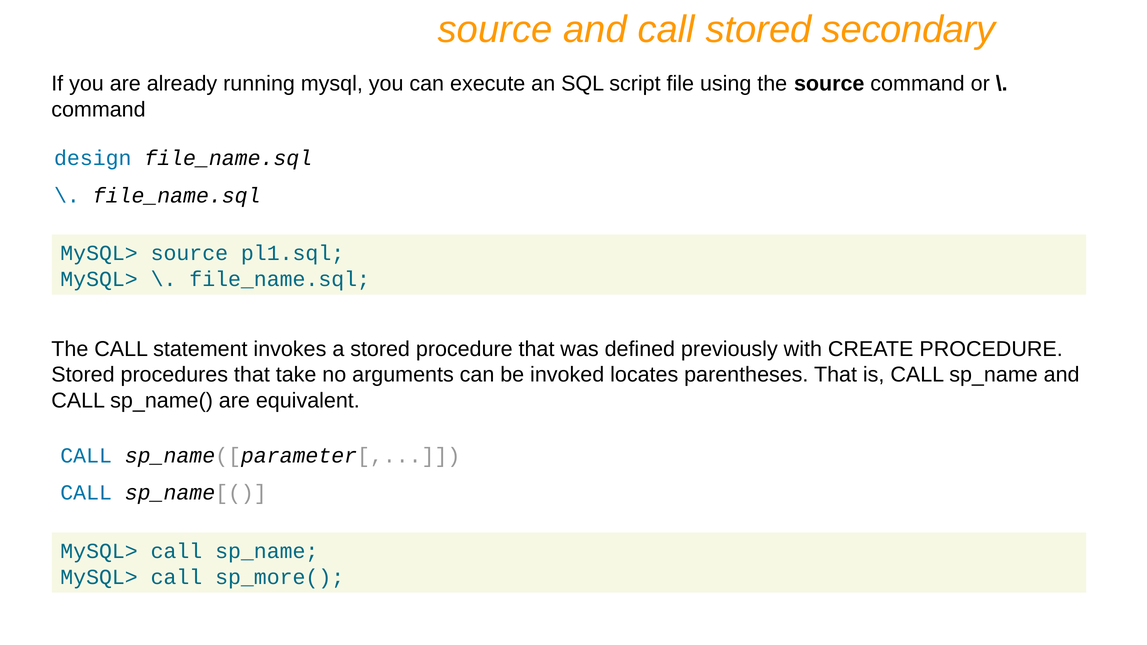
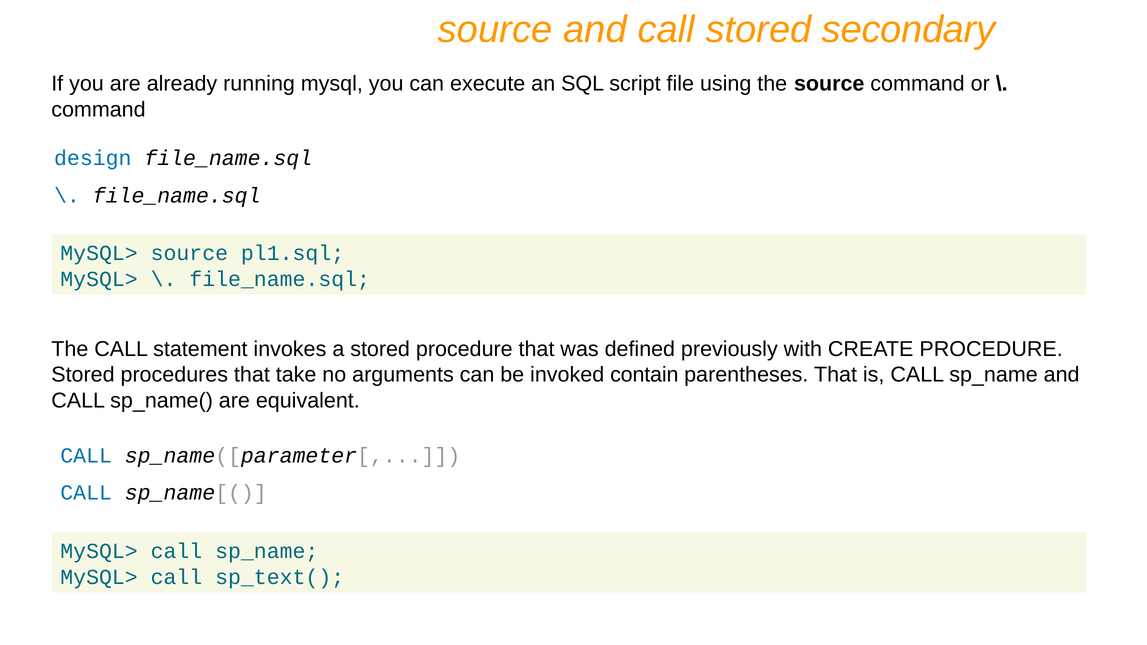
locates: locates -> contain (644, 375)
sp_more(: sp_more( -> sp_text( (280, 577)
